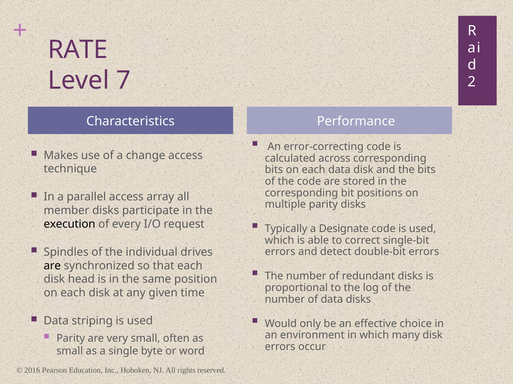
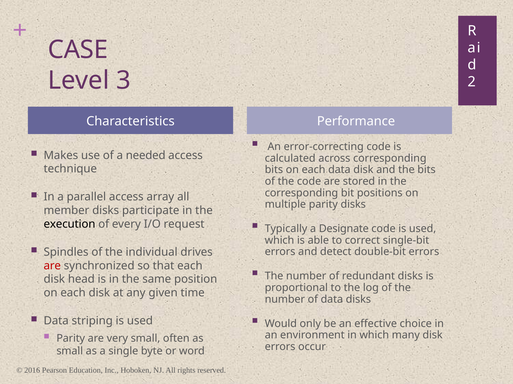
RATE: RATE -> CASE (78, 50)
7: 7 -> 3 (123, 80)
change: change -> needed (146, 156)
are colour: black -> red (52, 266)
